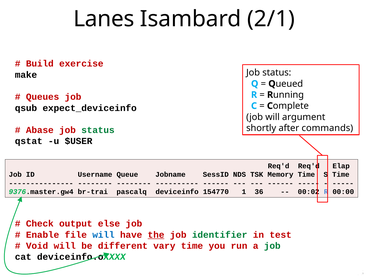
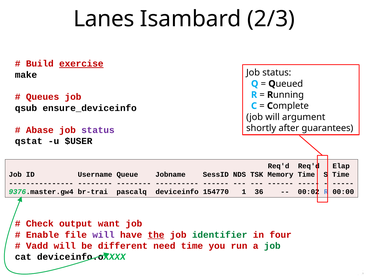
2/1: 2/1 -> 2/3 (271, 19)
exercise underline: none -> present (81, 64)
expect_deviceinfo: expect_deviceinfo -> ensure_deviceinfo (90, 108)
commands: commands -> guarantees (327, 128)
status colour: green -> purple (98, 130)
else: else -> want (109, 223)
will colour: blue -> purple (103, 235)
test: test -> four (281, 235)
Void: Void -> Vadd (37, 246)
vary: vary -> need (164, 246)
